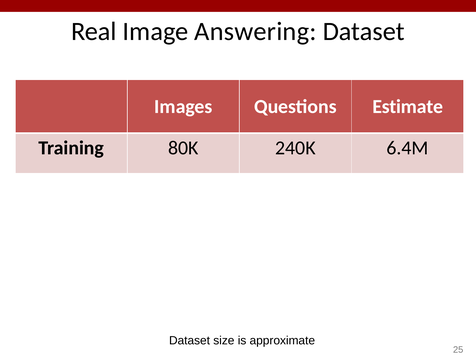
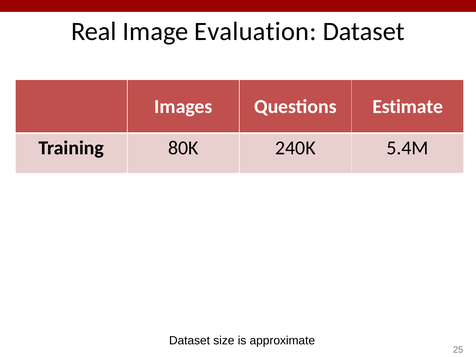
Answering: Answering -> Evaluation (255, 32)
6.4M: 6.4M -> 5.4M (408, 148)
